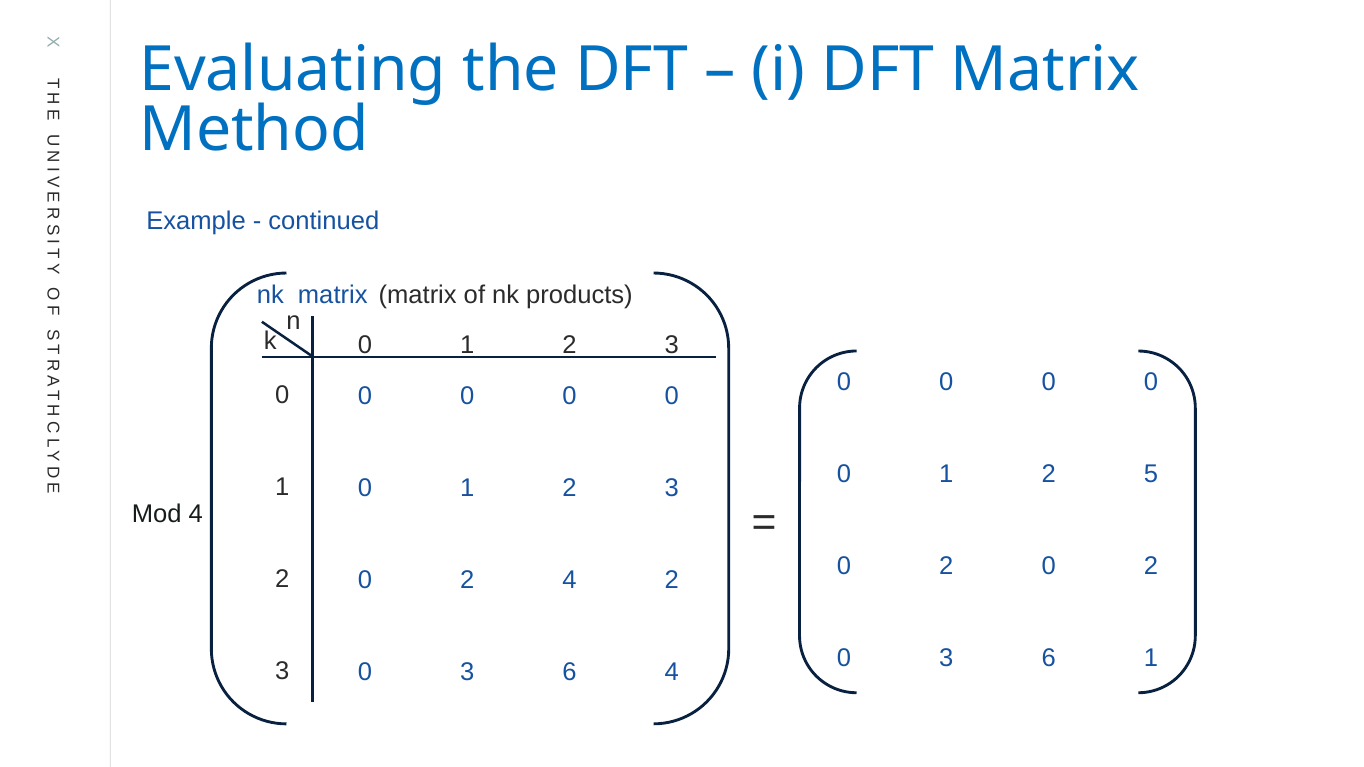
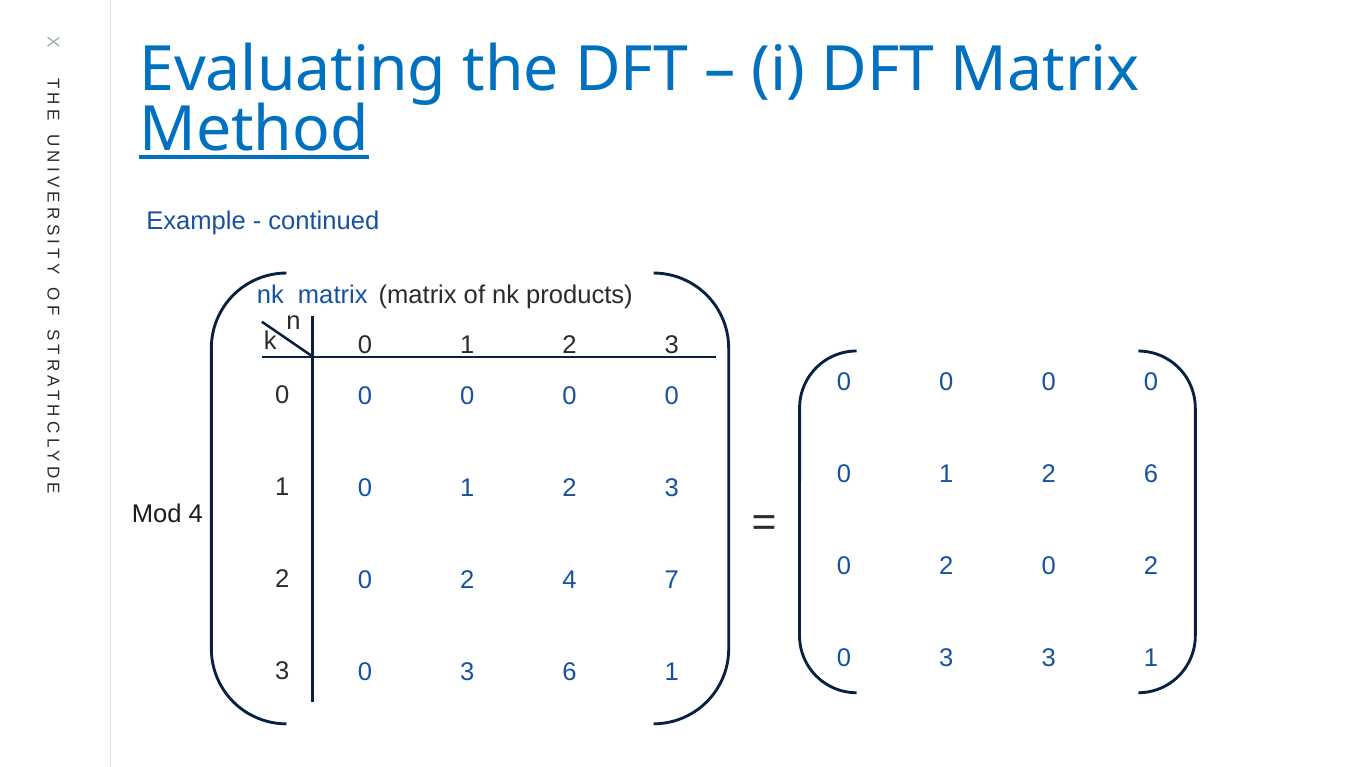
Method underline: none -> present (254, 130)
2 5: 5 -> 6 (1151, 474)
4 2: 2 -> 7 (672, 580)
6: 6 -> 3 (1049, 659)
6 4: 4 -> 1 (672, 672)
